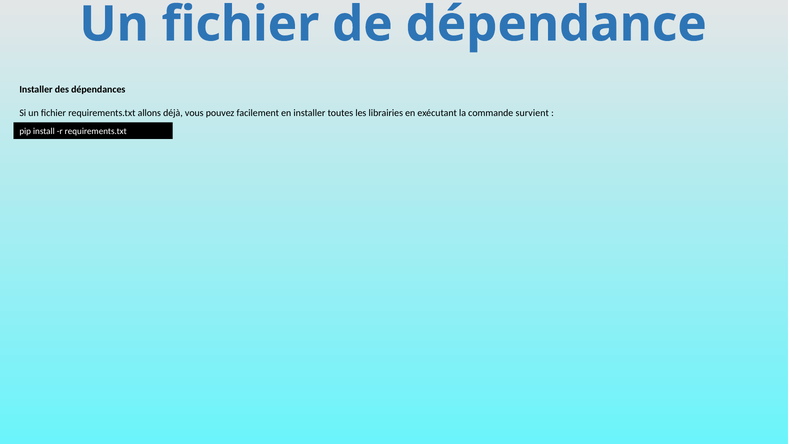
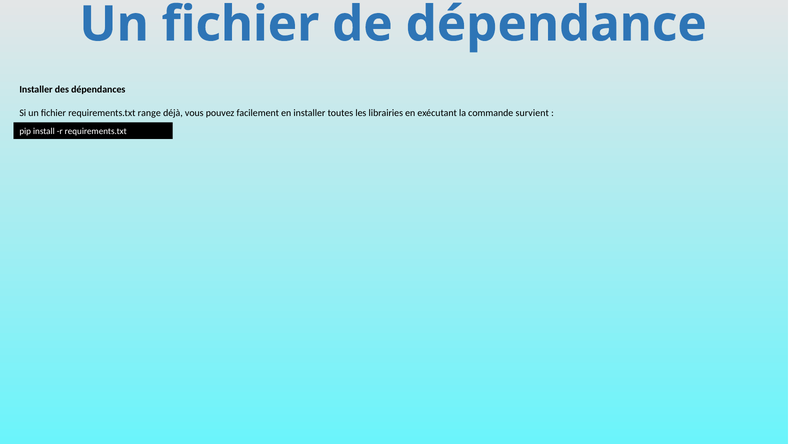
allons: allons -> range (149, 113)
